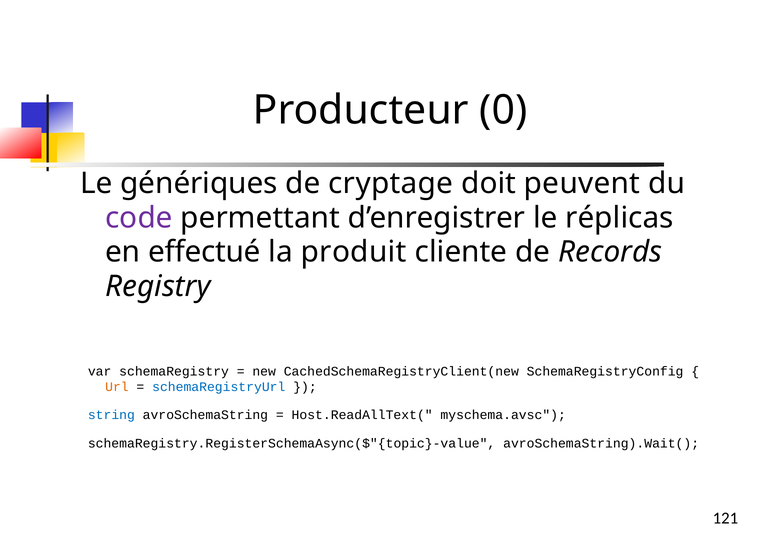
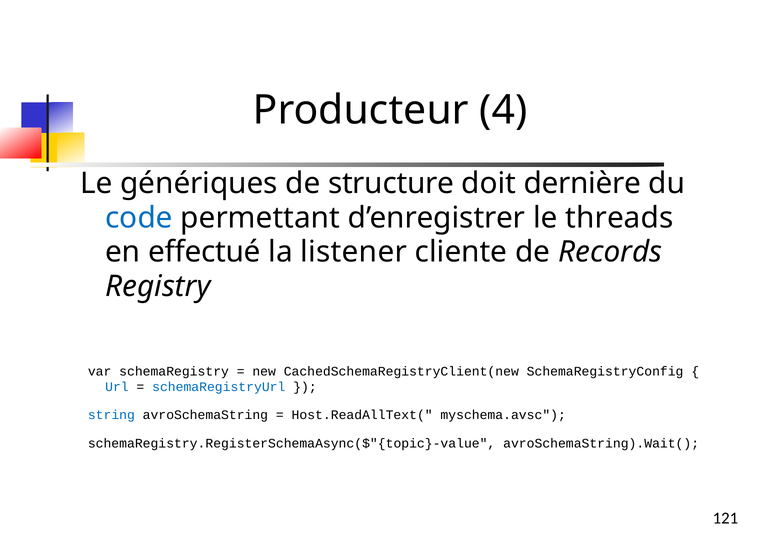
0: 0 -> 4 (503, 110)
cryptage: cryptage -> structure (391, 184)
peuvent: peuvent -> dernière (582, 184)
code colour: purple -> blue (139, 218)
réplicas: réplicas -> threads (619, 218)
produit: produit -> listener (354, 252)
Url colour: orange -> blue (117, 387)
